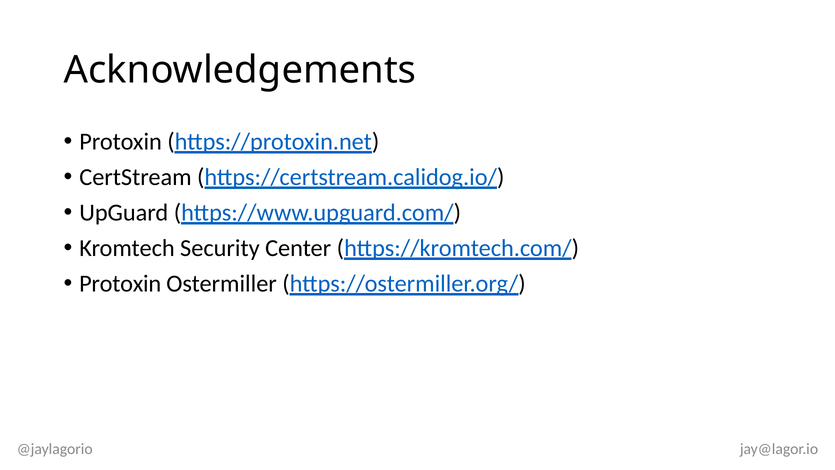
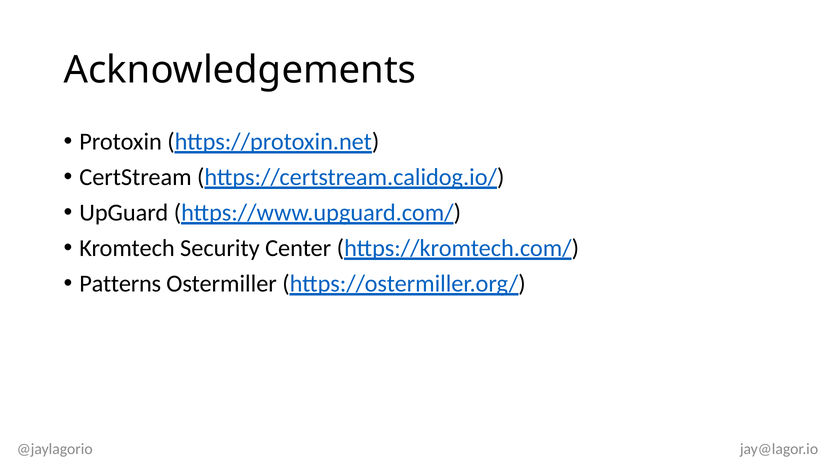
Protoxin: Protoxin -> Patterns (120, 283)
